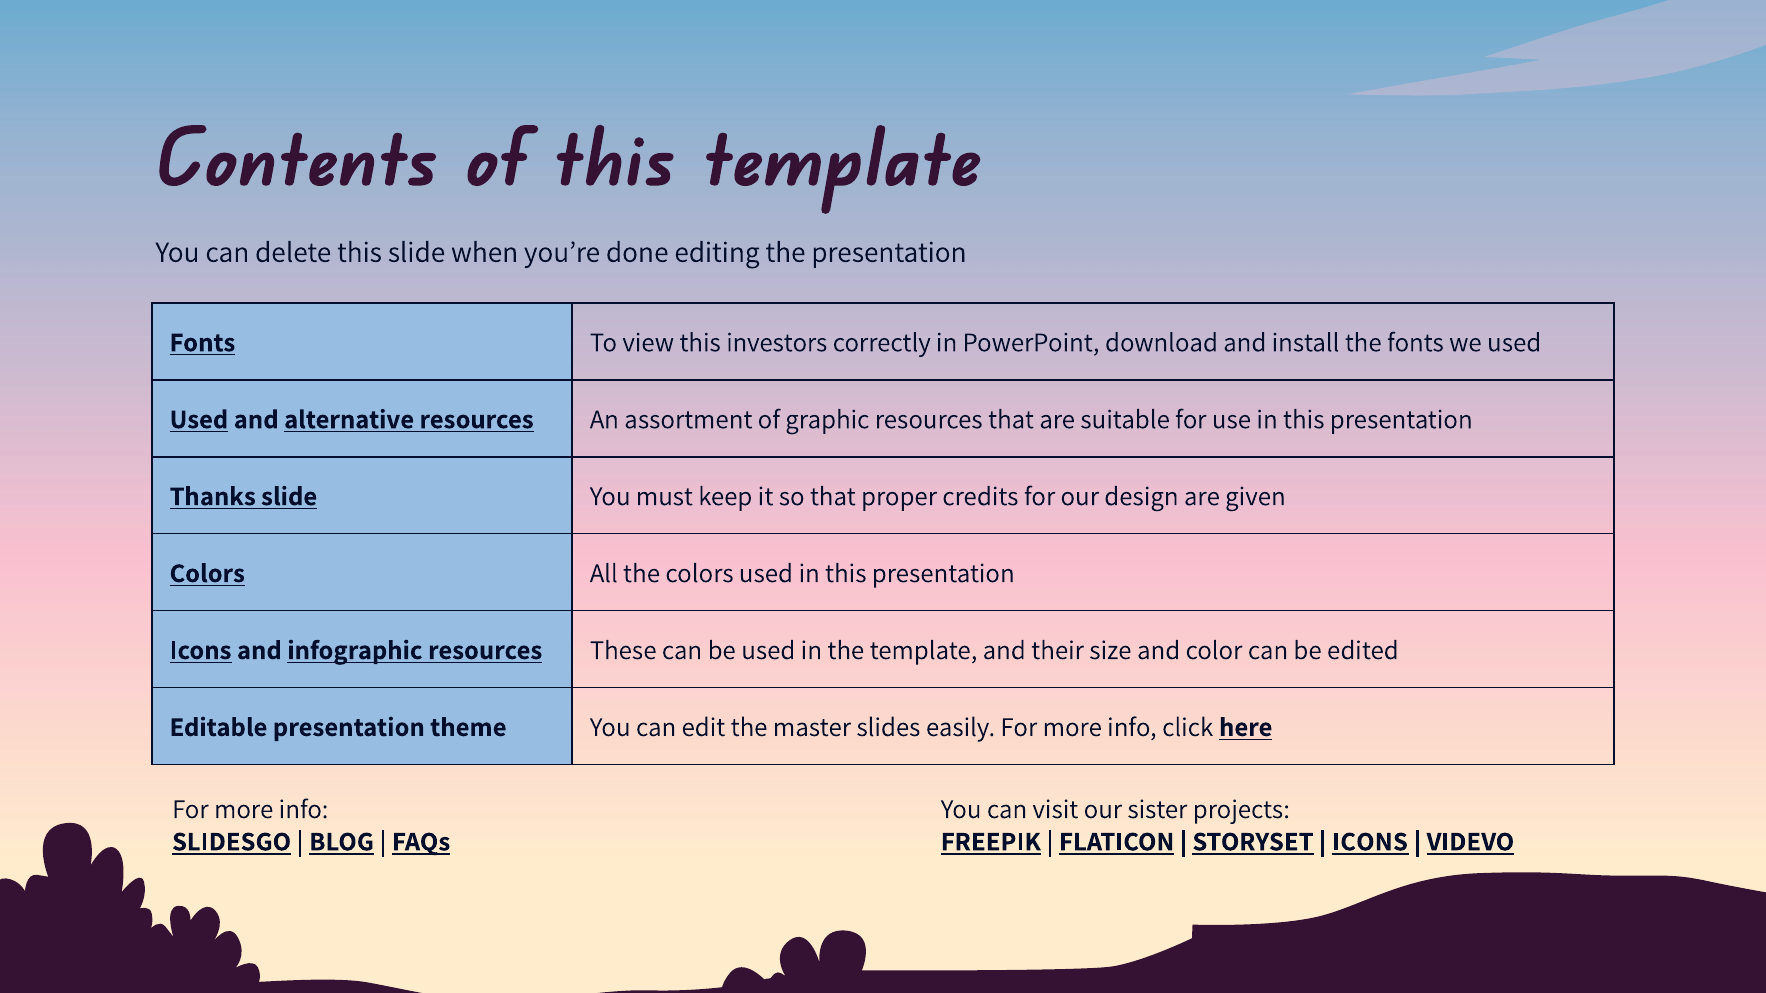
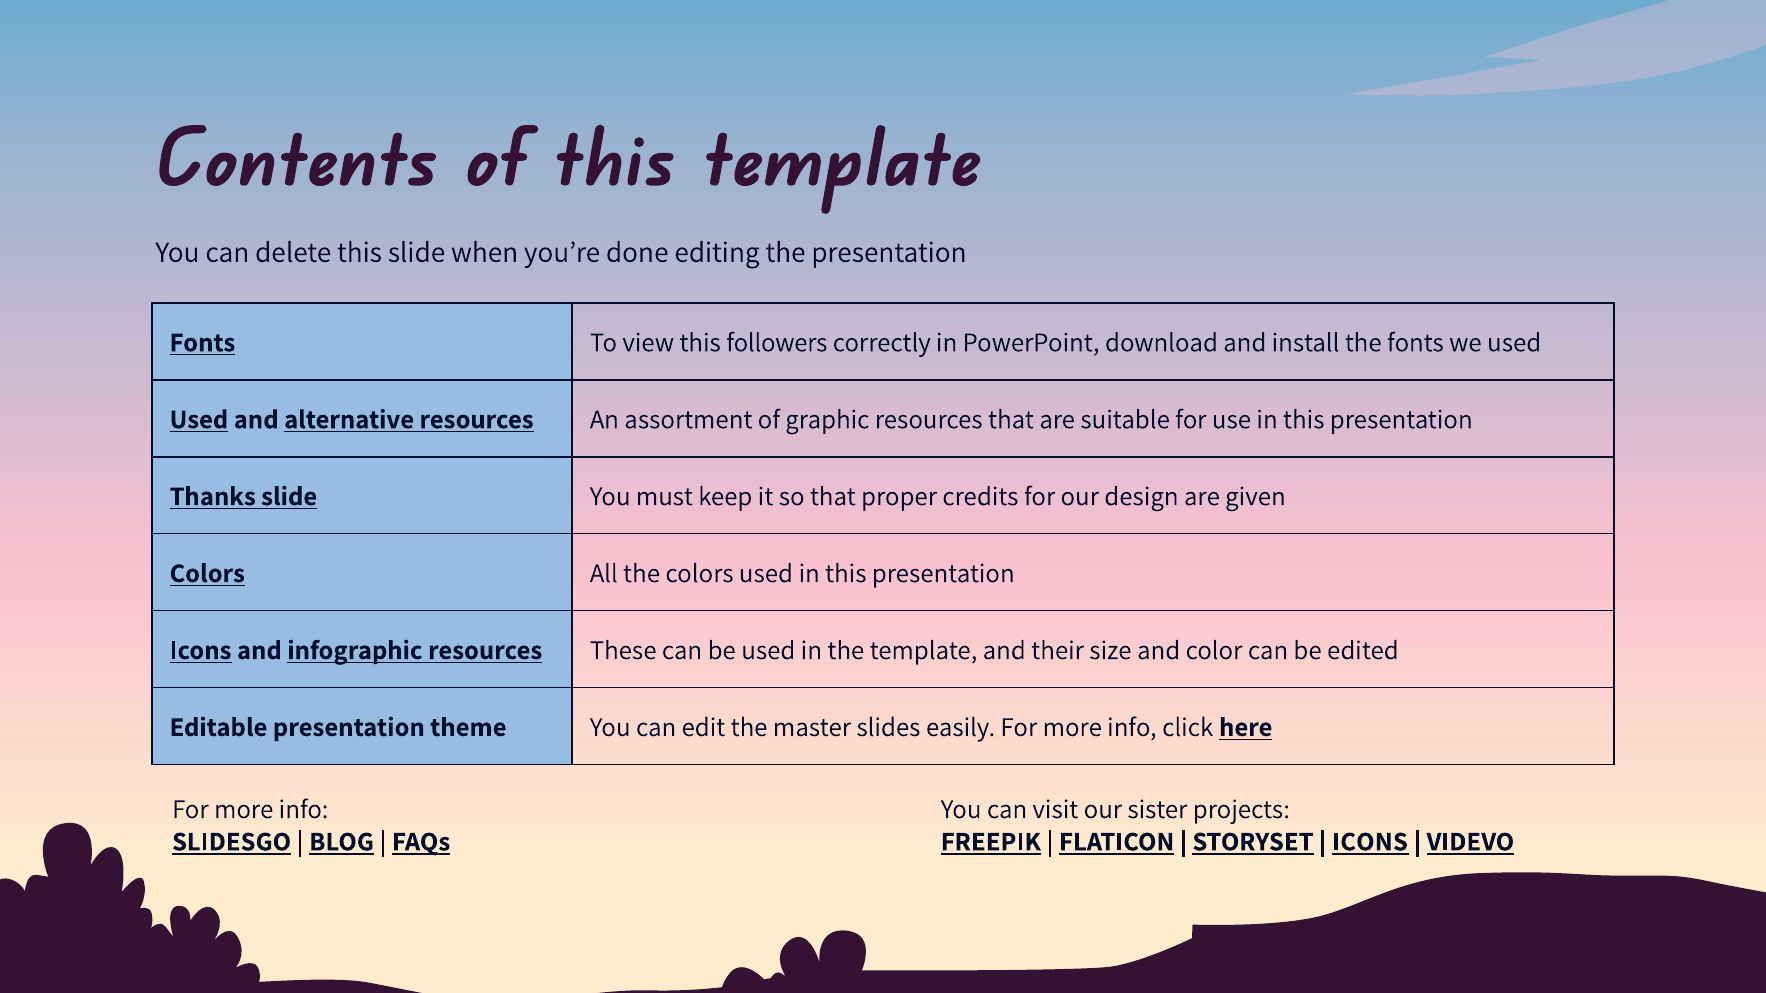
investors: investors -> followers (777, 343)
